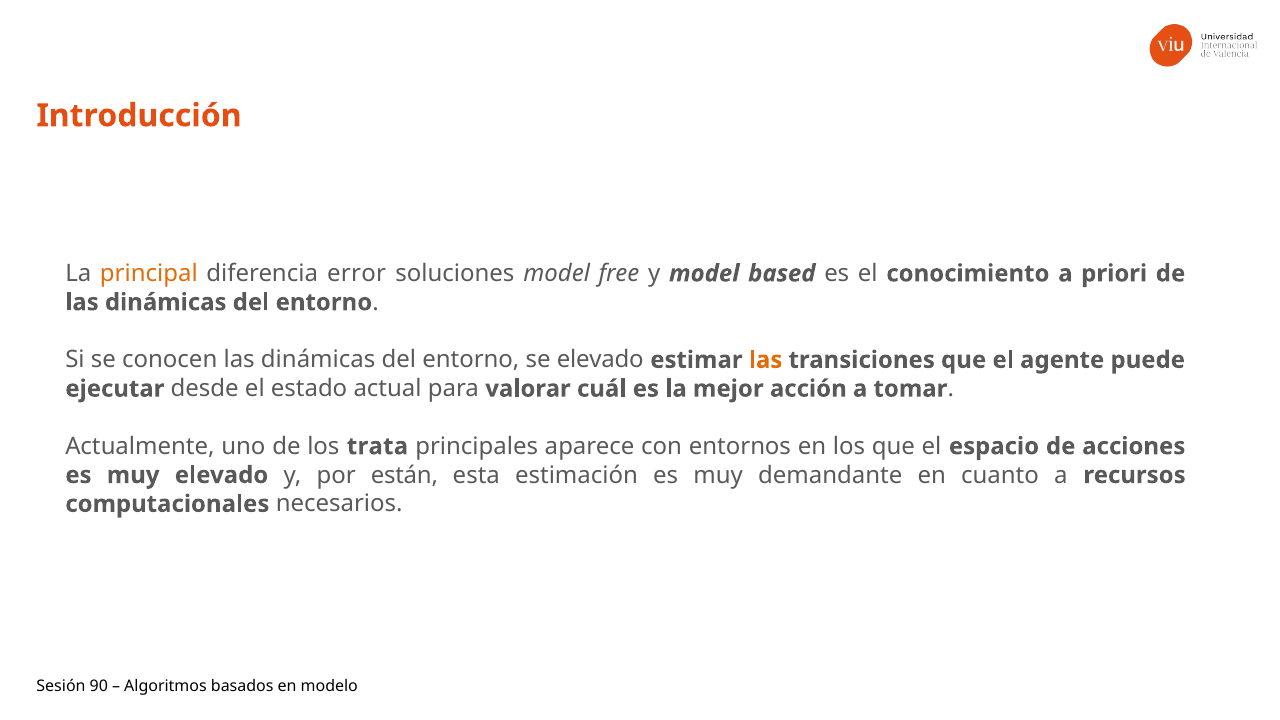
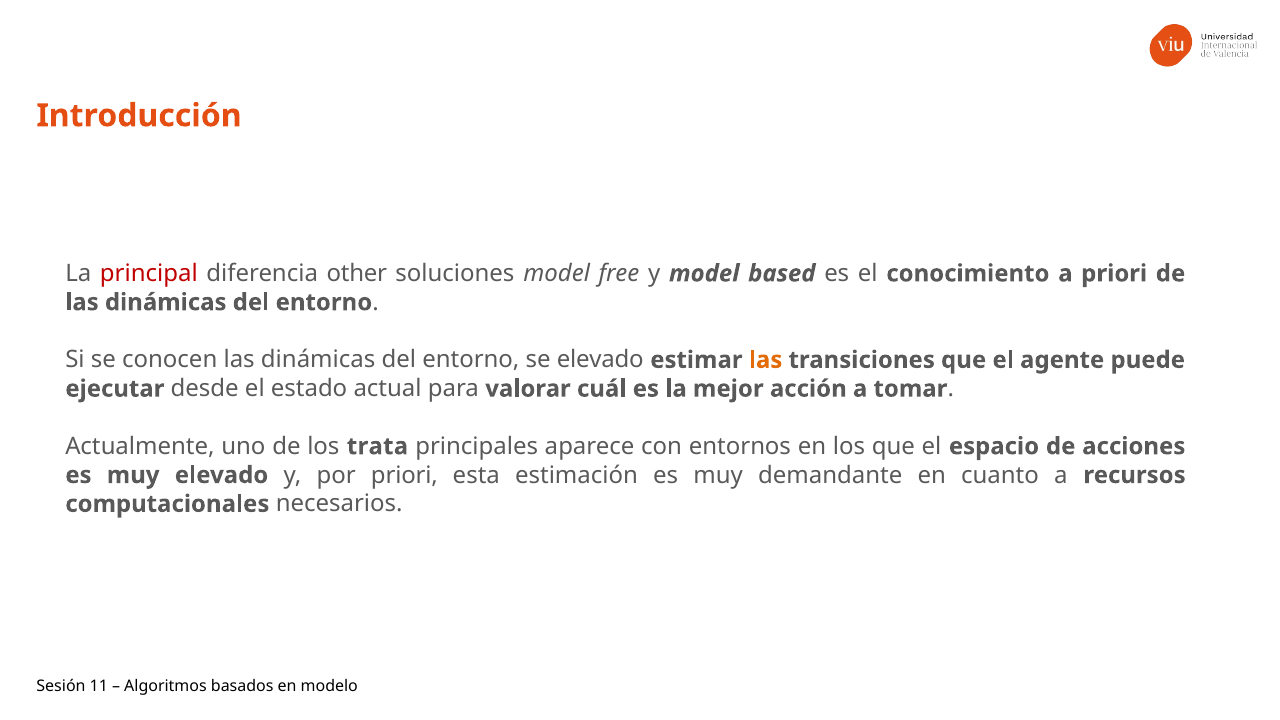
principal colour: orange -> red (149, 274)
error: error -> other (357, 274)
por están: están -> priori (404, 475)
90: 90 -> 11 (99, 686)
